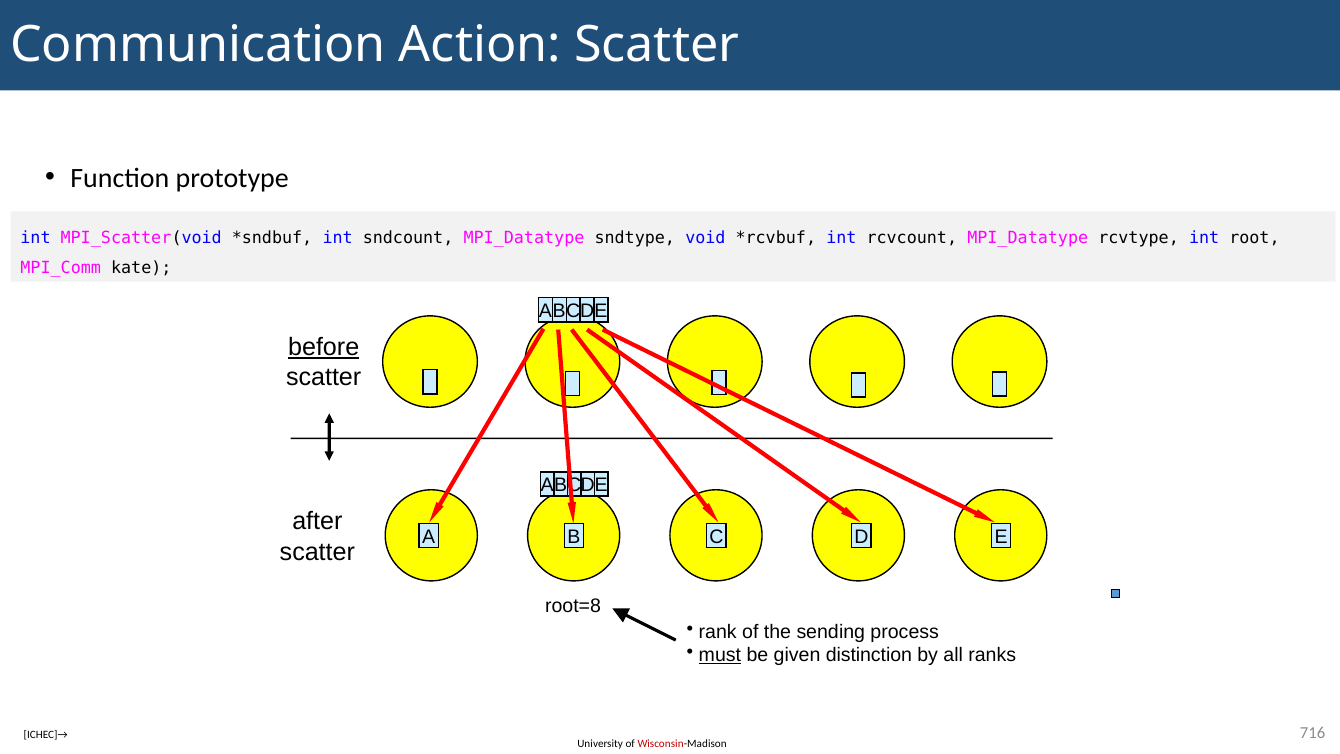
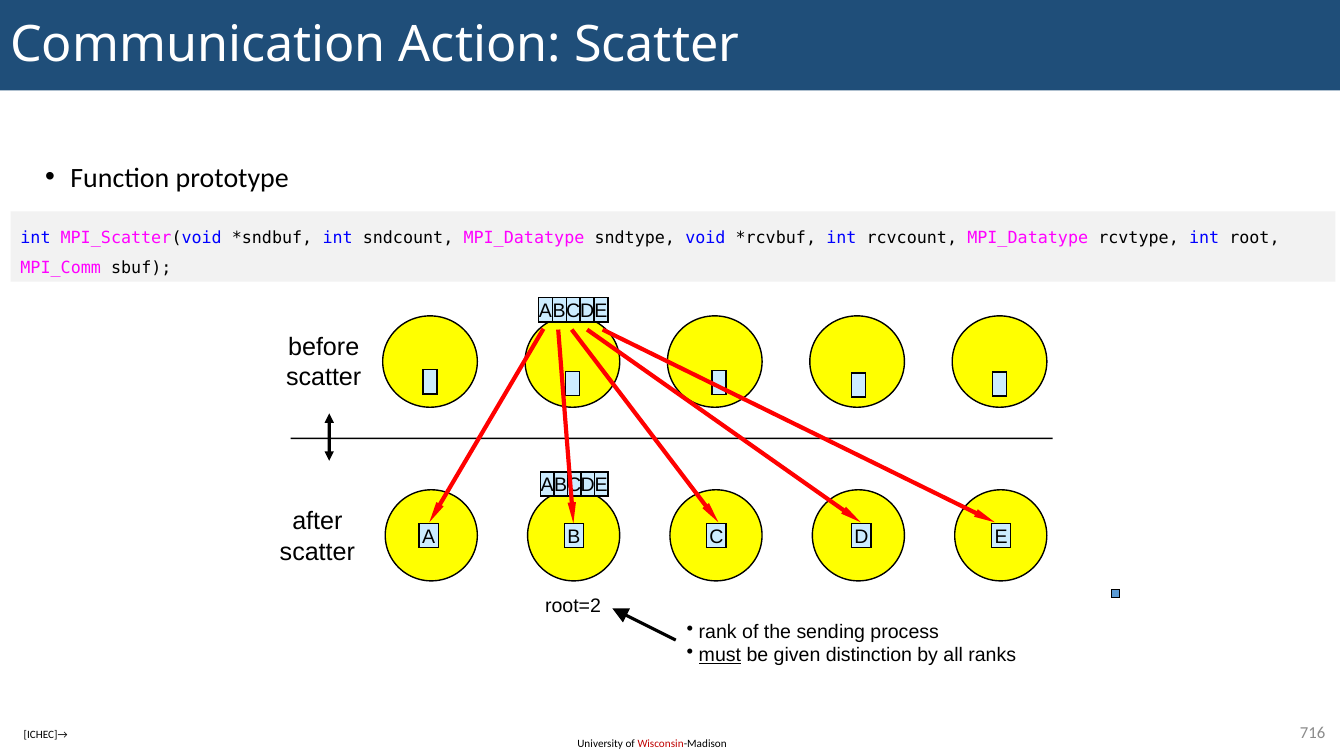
kate: kate -> sbuf (141, 268)
before underline: present -> none (324, 347)
root=8: root=8 -> root=2 (573, 606)
